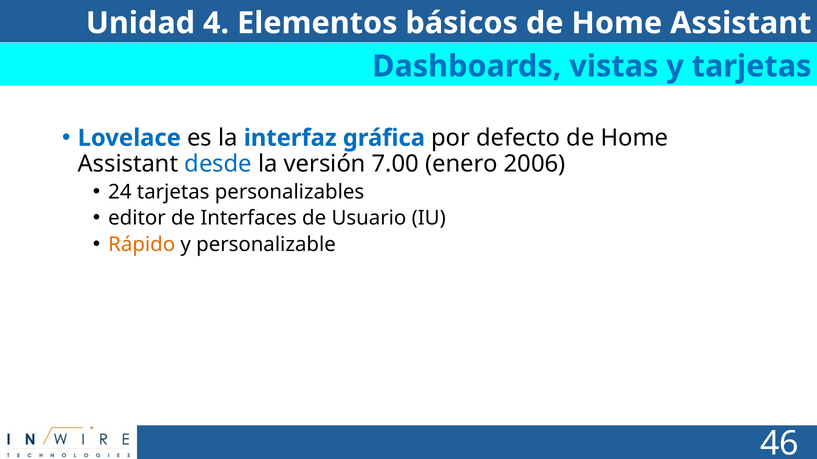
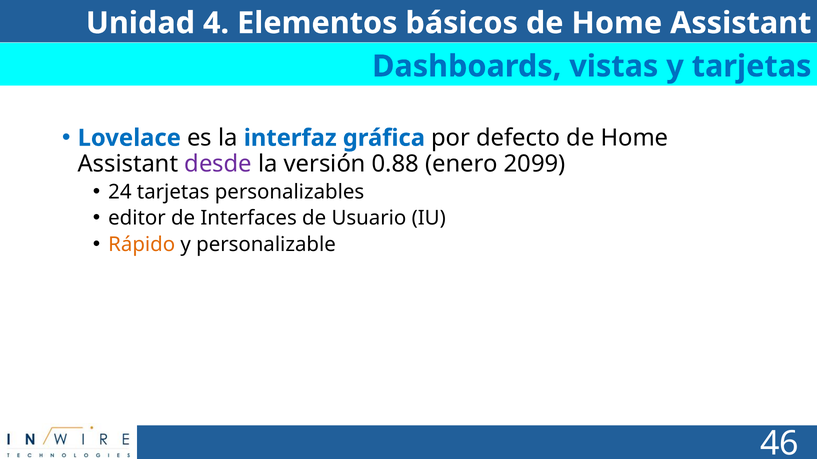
desde colour: blue -> purple (218, 164)
7.00: 7.00 -> 0.88 (395, 164)
2006: 2006 -> 2099 (535, 164)
